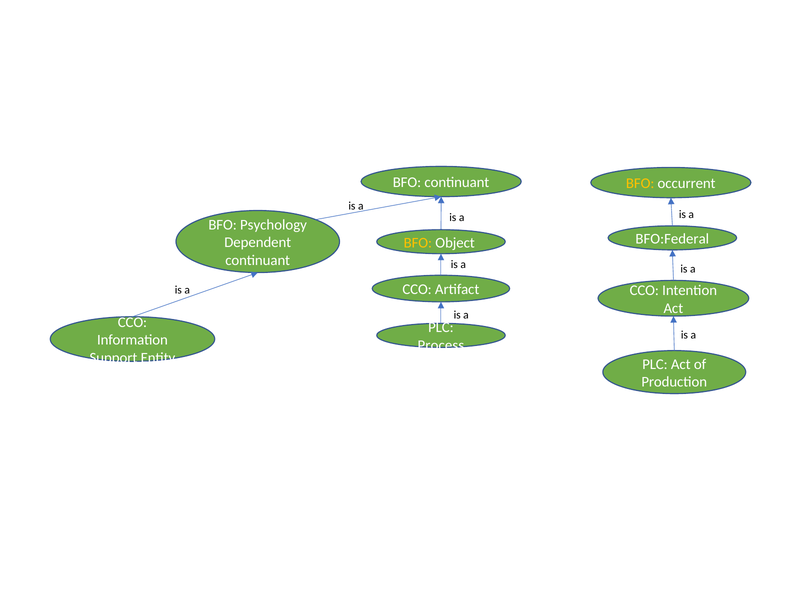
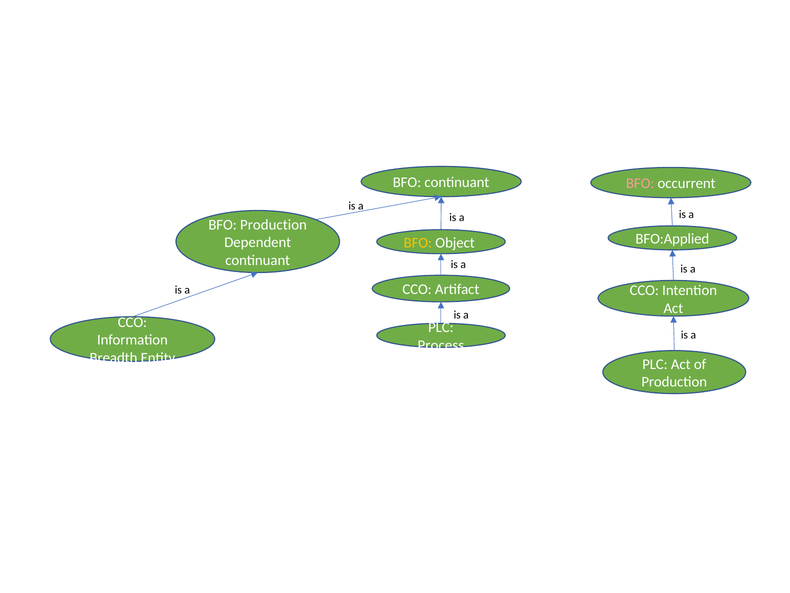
BFO colour: yellow -> pink (640, 183)
BFO Psychology: Psychology -> Production (273, 225)
BFO:Federal: BFO:Federal -> BFO:Applied (672, 239)
Support: Support -> Breadth (113, 358)
